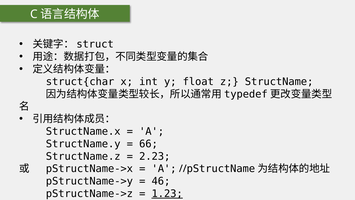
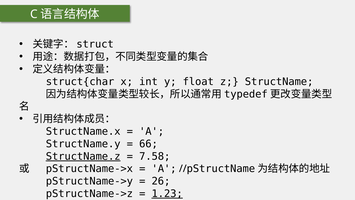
StructName.z underline: none -> present (83, 156)
2.23: 2.23 -> 7.58 (155, 156)
46: 46 -> 26 (161, 181)
